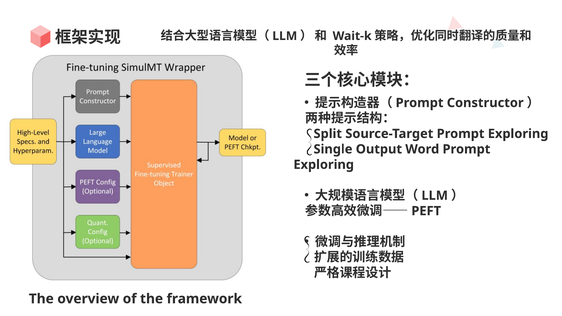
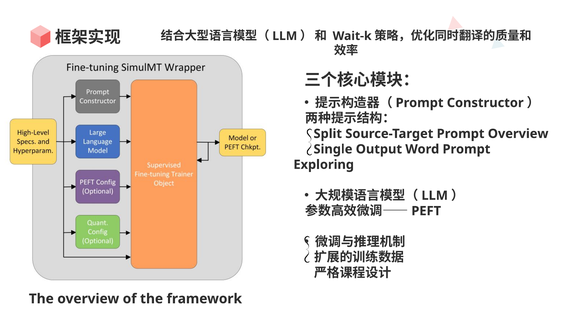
Source-Target Prompt Exploring: Exploring -> Overview (518, 134)
